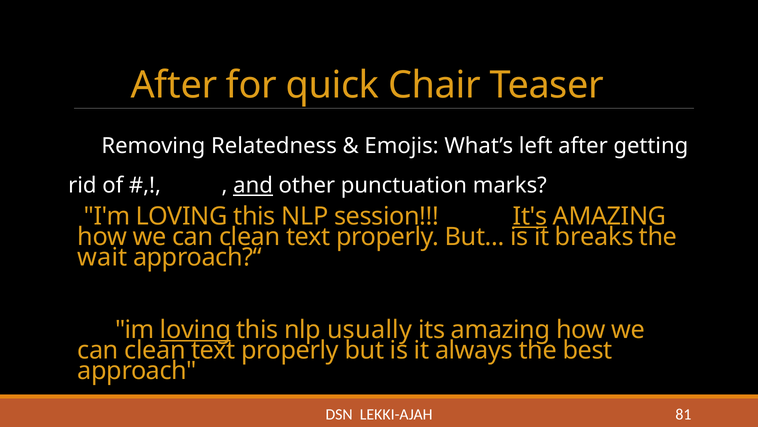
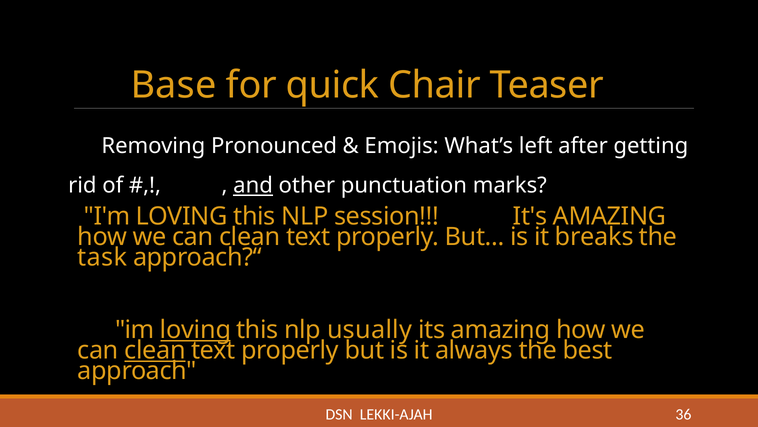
After: After -> Base (174, 85)
Relatedness: Relatedness -> Pronounced (274, 146)
It's underline: present -> none (530, 216)
wait: wait -> task (102, 257)
clean underline: none -> present (155, 350)
81: 81 -> 36 (683, 414)
